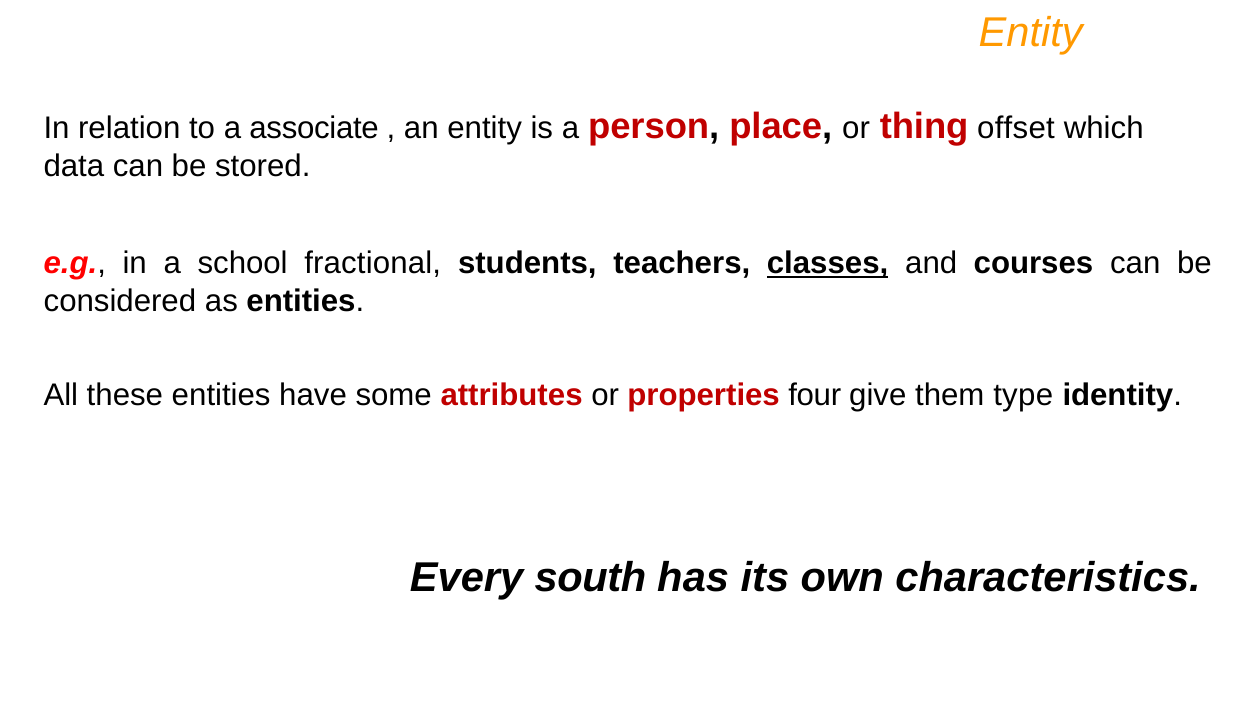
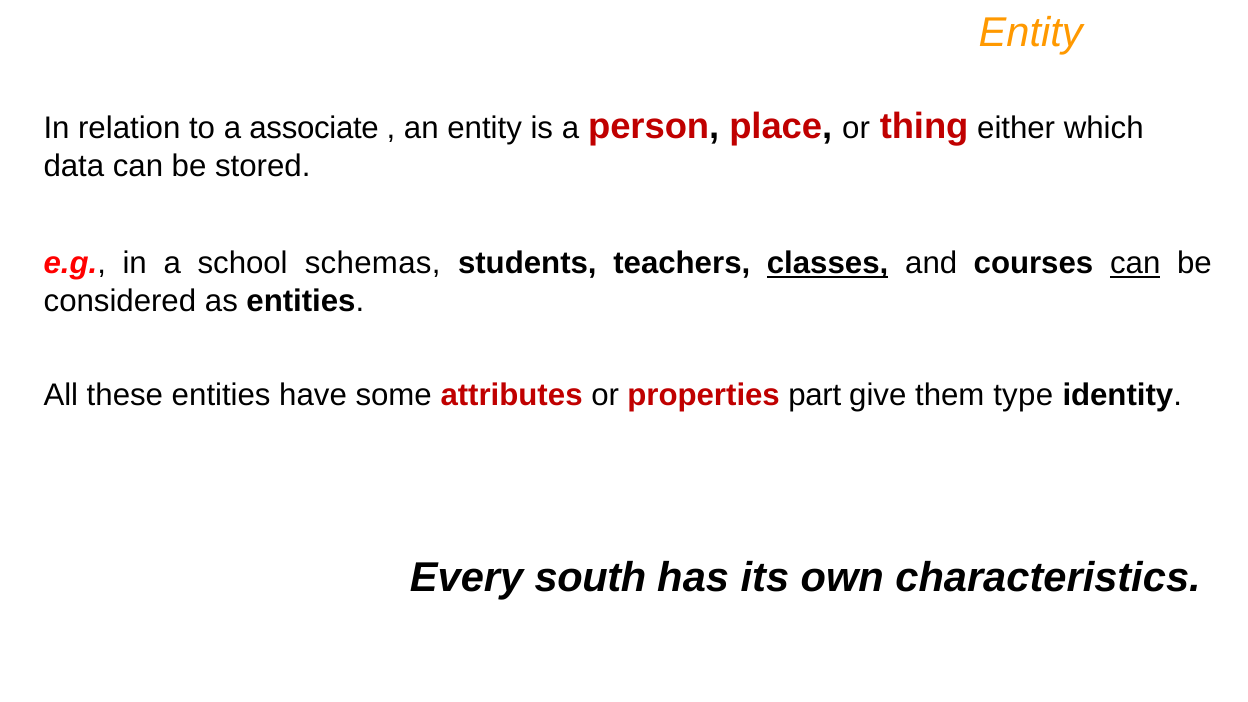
offset: offset -> either (1016, 128)
fractional: fractional -> schemas (373, 263)
can underline: none -> present (1135, 263)
four: four -> part (815, 396)
